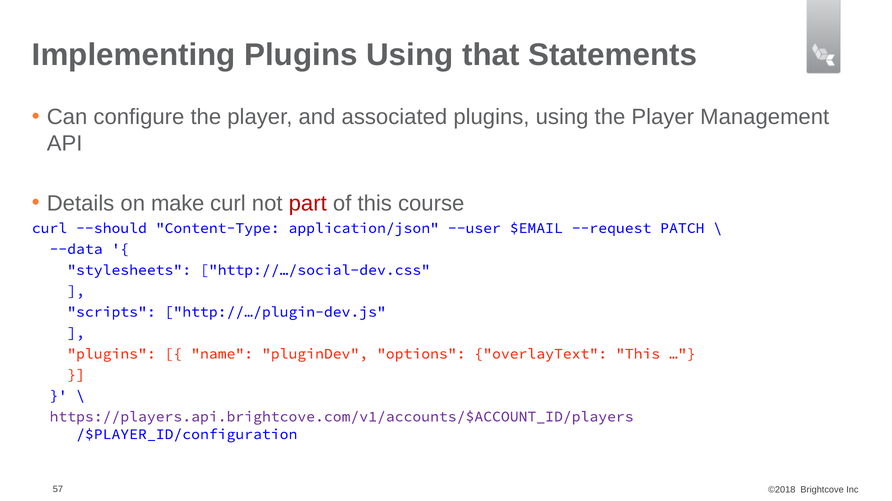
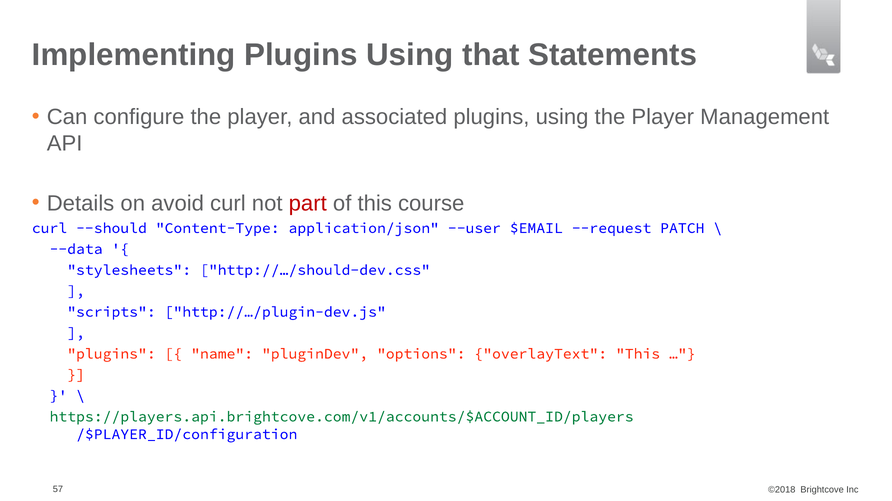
make: make -> avoid (178, 203)
http://…/social-dev.css: http://…/social-dev.css -> http://…/should-dev.css (315, 270)
https://players.api.brightcove.com/v1/accounts/$ACCOUNT_ID/players colour: purple -> green (342, 417)
